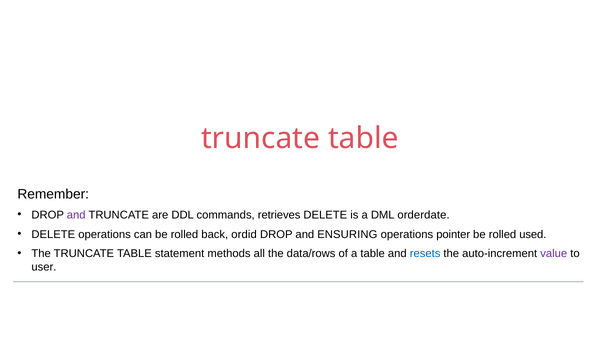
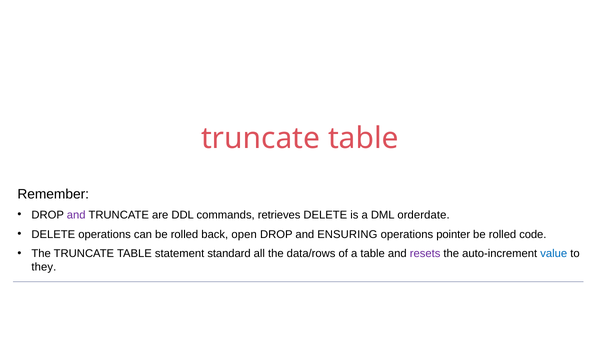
ordid: ordid -> open (244, 235)
used: used -> code (533, 235)
methods: methods -> standard (229, 254)
resets colour: blue -> purple (425, 254)
value colour: purple -> blue (554, 254)
user: user -> they (44, 268)
